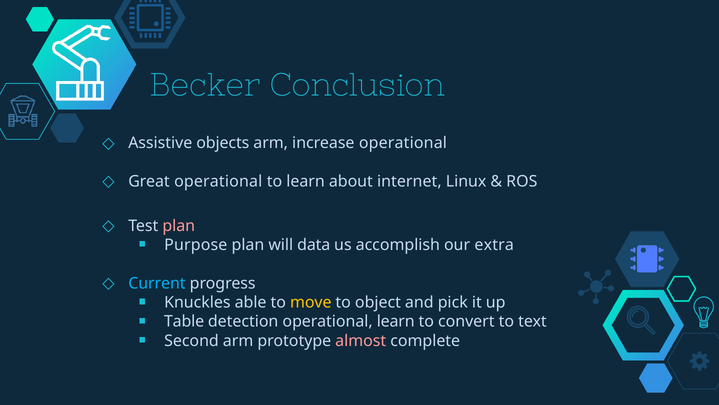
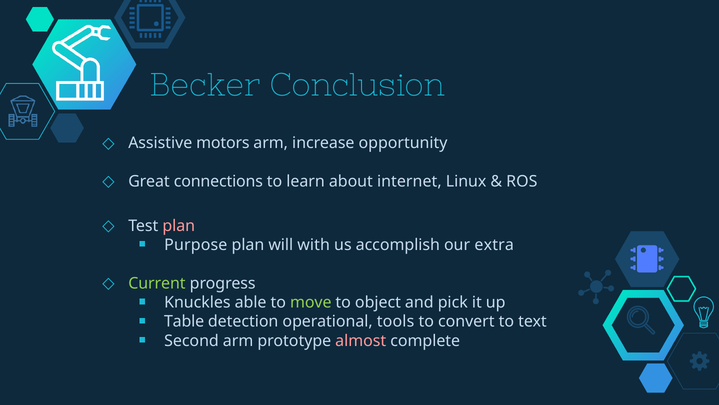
objects: objects -> motors (223, 143)
increase operational: operational -> opportunity (403, 143)
Great operational: operational -> connections (218, 181)
data: data -> with (314, 245)
Current colour: light blue -> light green (157, 283)
move colour: yellow -> light green (311, 302)
operational learn: learn -> tools (396, 321)
